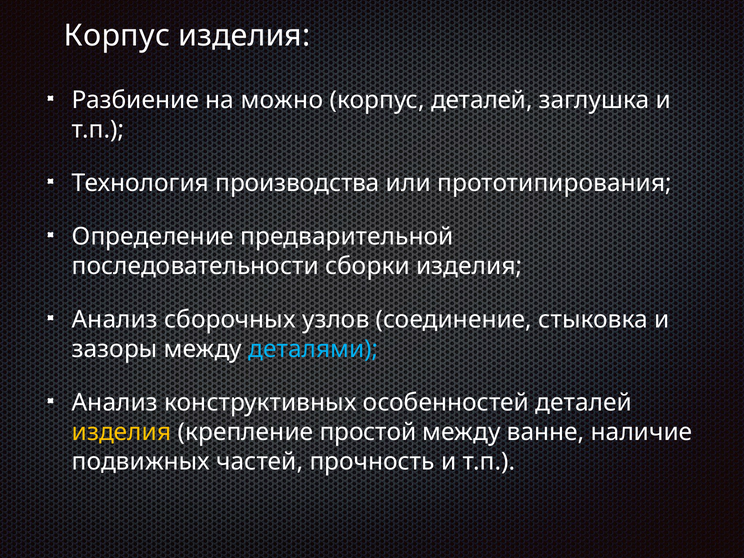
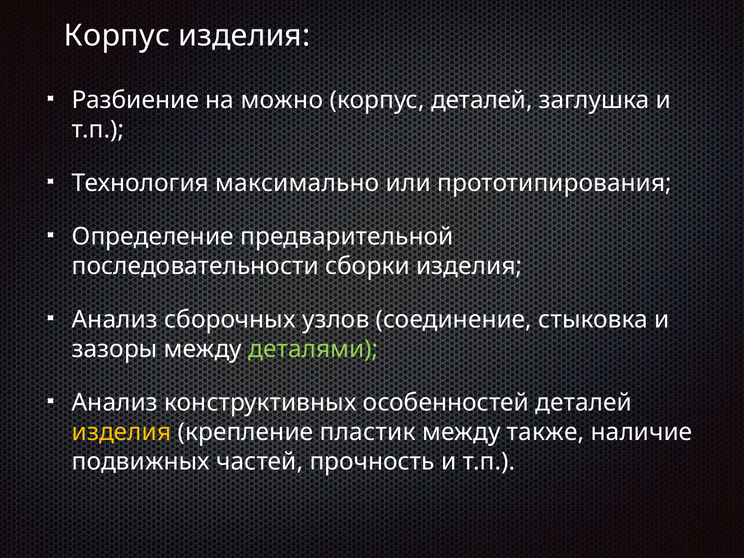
производства: производства -> максимально (297, 183)
деталями colour: light blue -> light green (313, 349)
простой: простой -> пластик (368, 432)
ванне: ванне -> также (546, 432)
